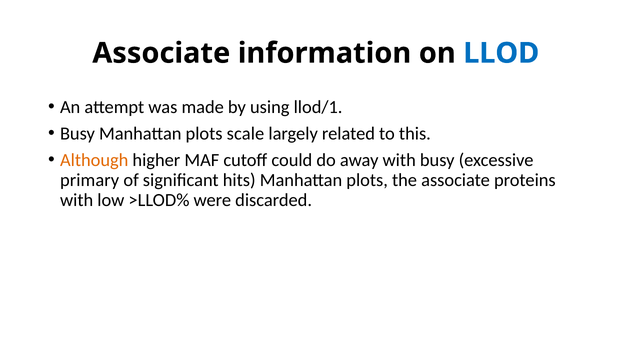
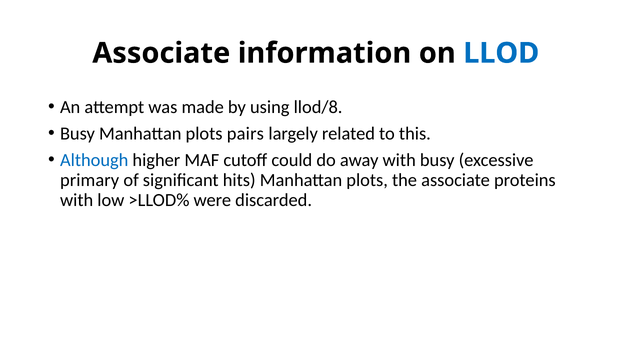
llod/1: llod/1 -> llod/8 (318, 107)
scale: scale -> pairs (245, 133)
Although colour: orange -> blue (94, 160)
